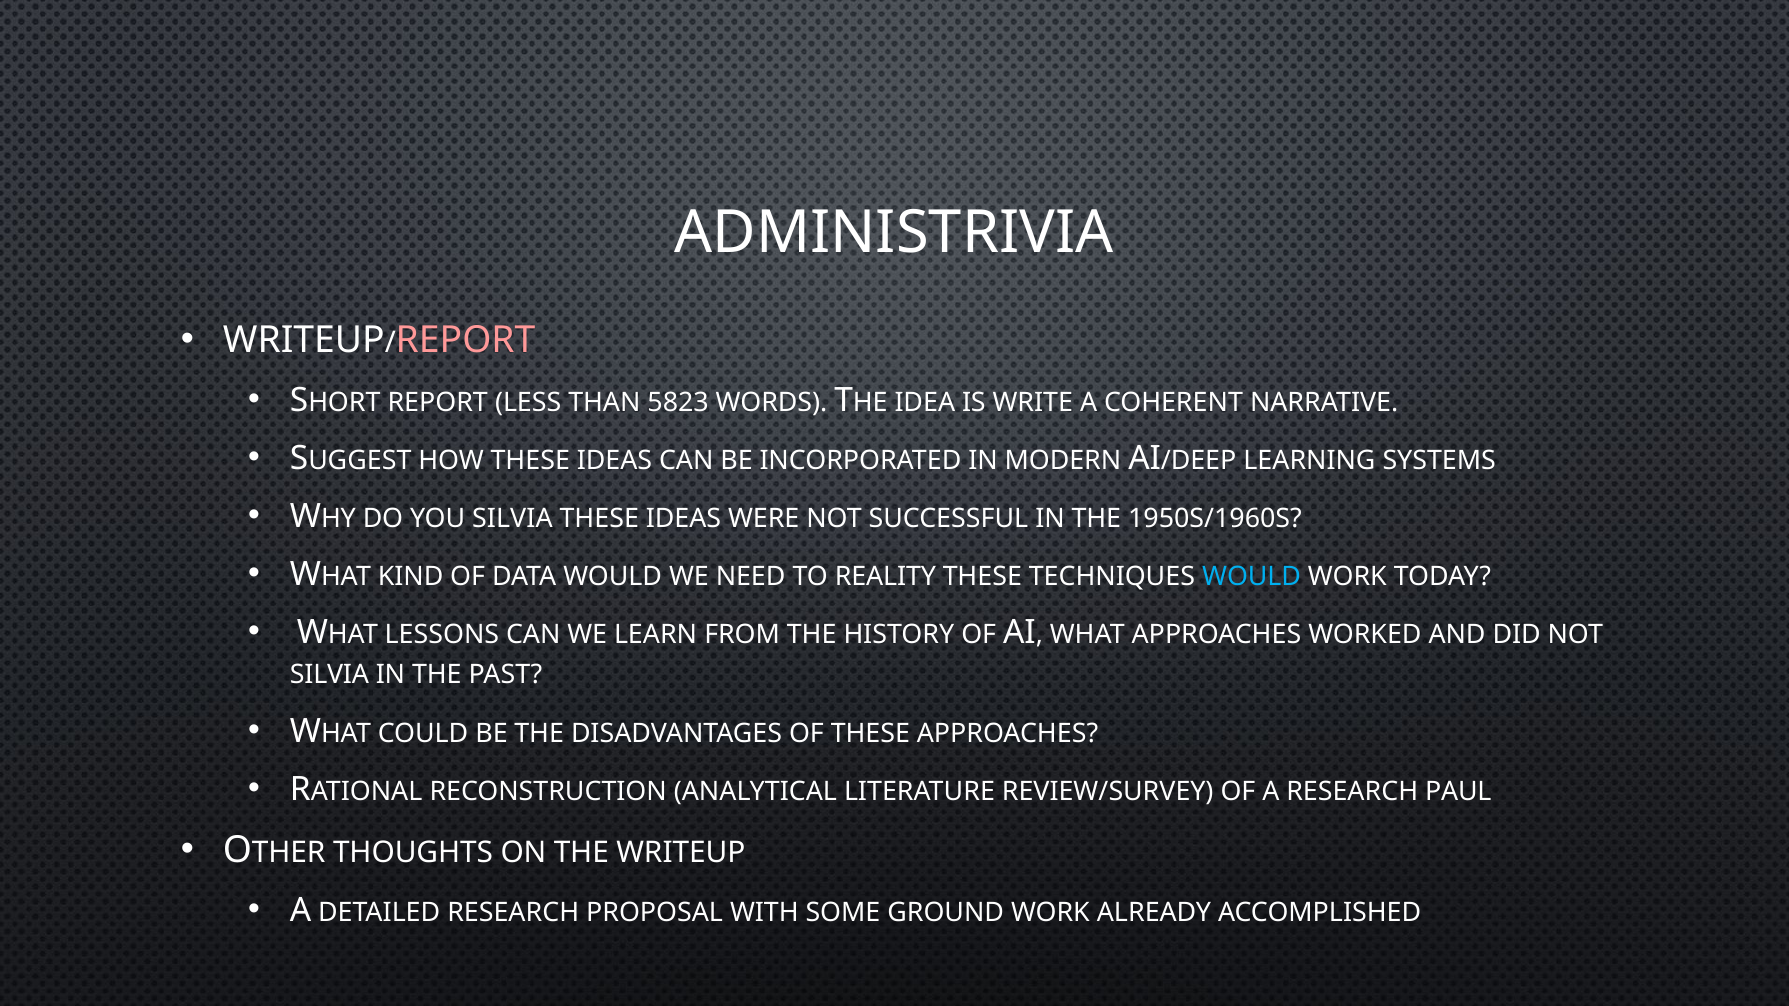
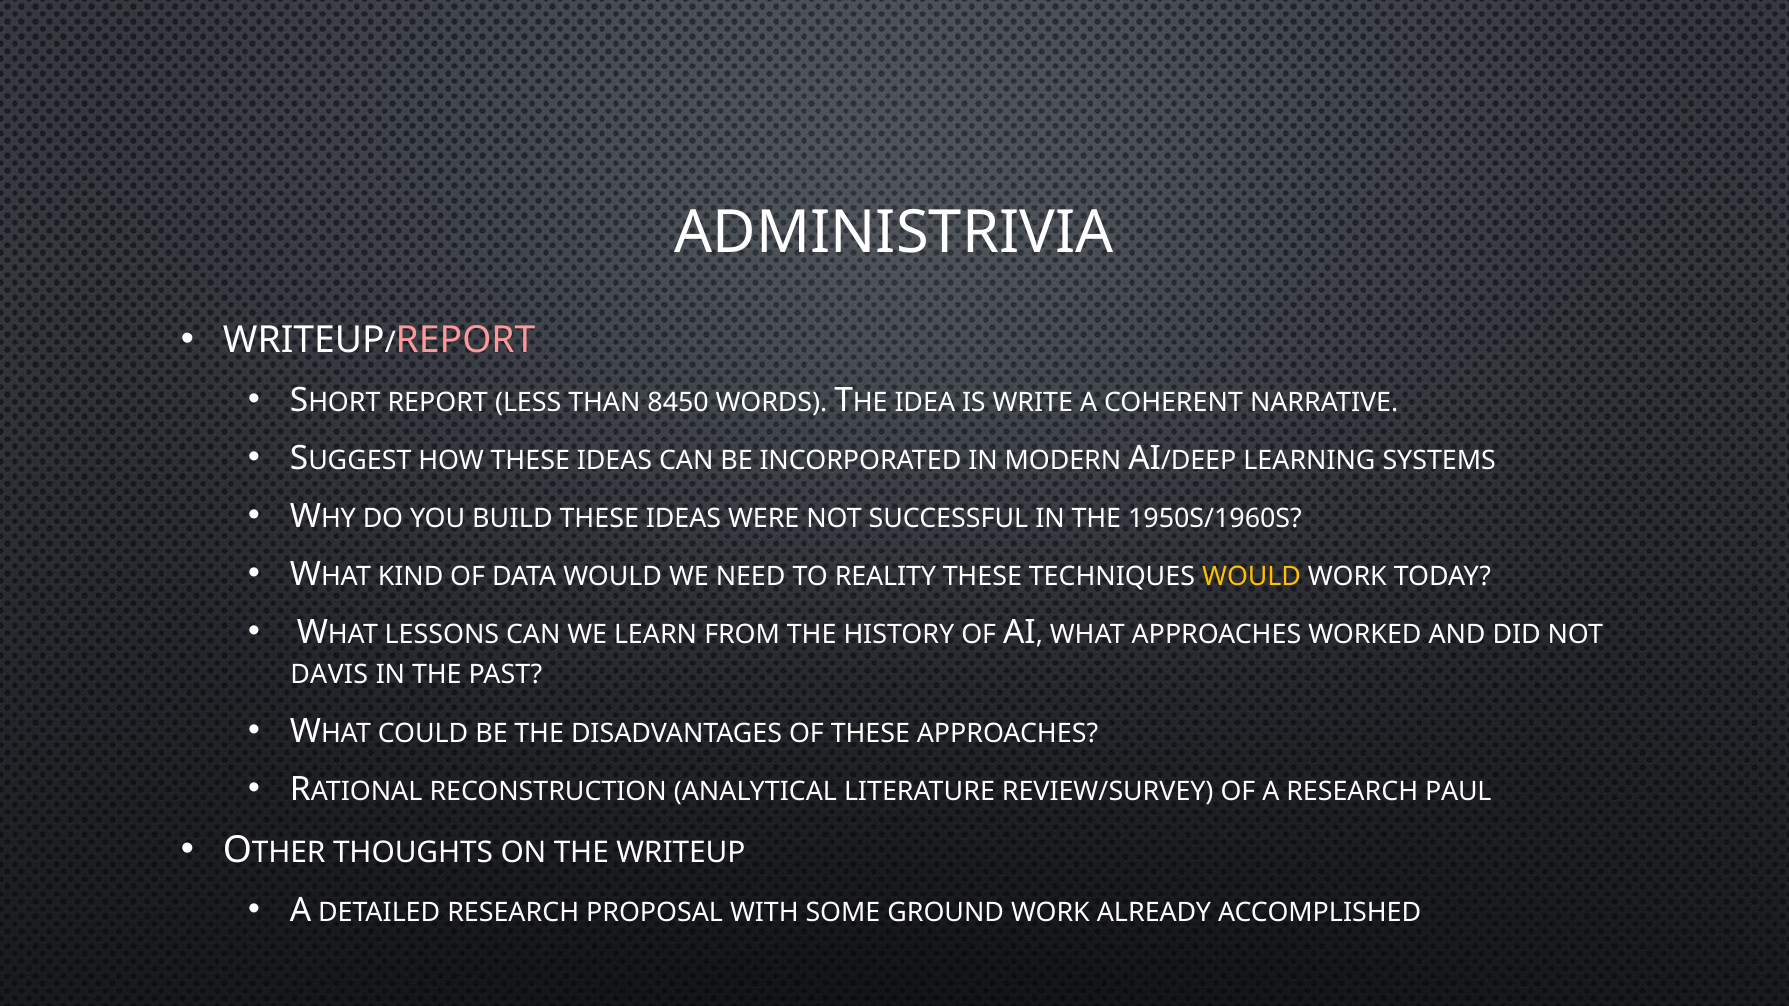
5823: 5823 -> 8450 (678, 402)
YOU SILVIA: SILVIA -> BUILD (512, 519)
WOULD colour: light blue -> yellow (1252, 577)
SILVIA: SILVIA -> DAVIS (329, 675)
